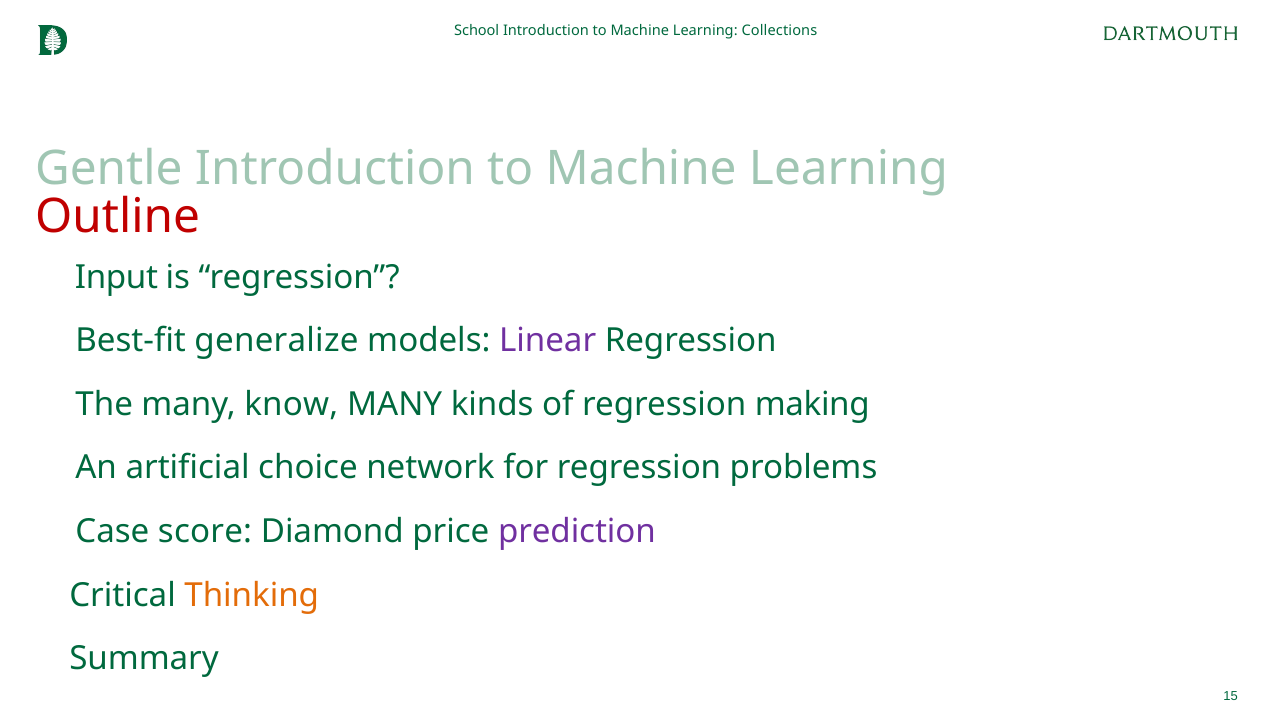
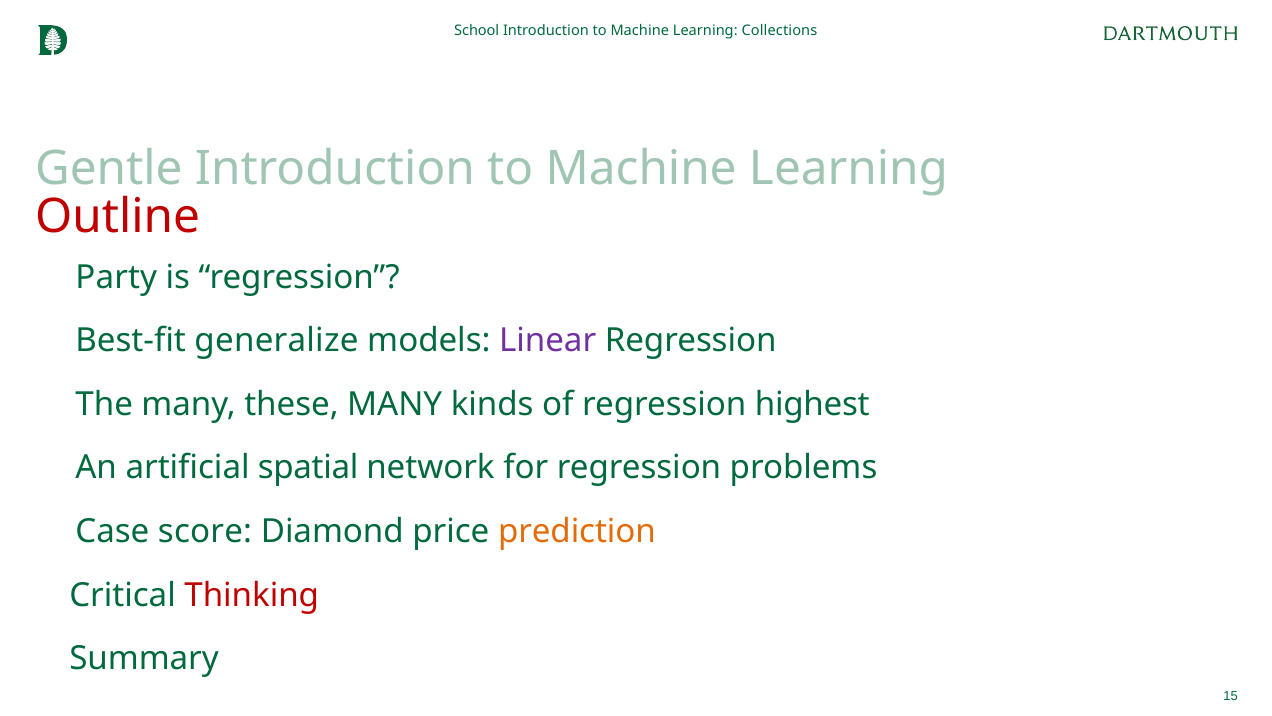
Input: Input -> Party (116, 277)
know: know -> these (291, 404)
making: making -> highest (812, 404)
choice: choice -> spatial (308, 468)
prediction colour: purple -> orange (577, 531)
Thinking colour: orange -> red (252, 595)
